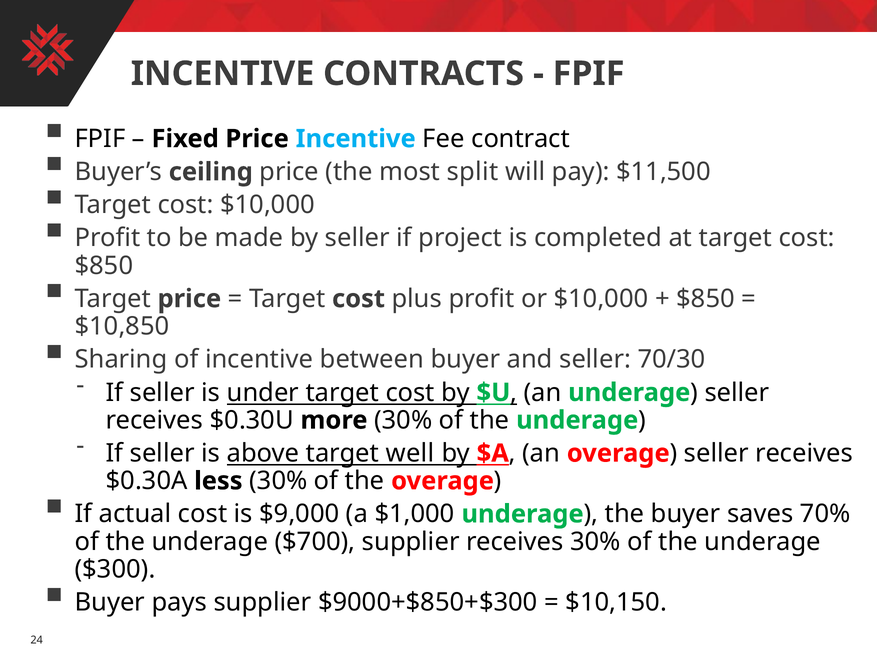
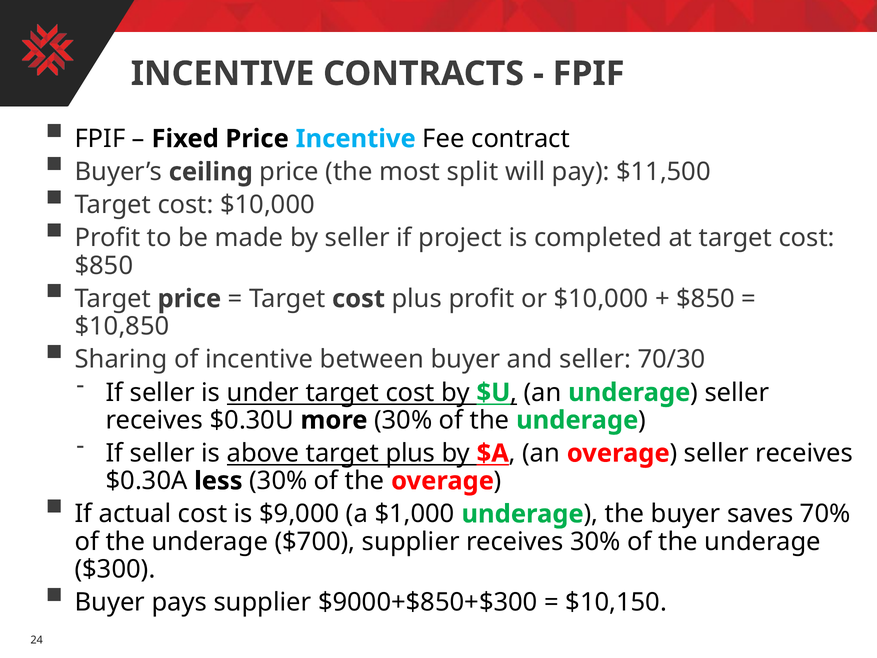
target well: well -> plus (410, 453)
